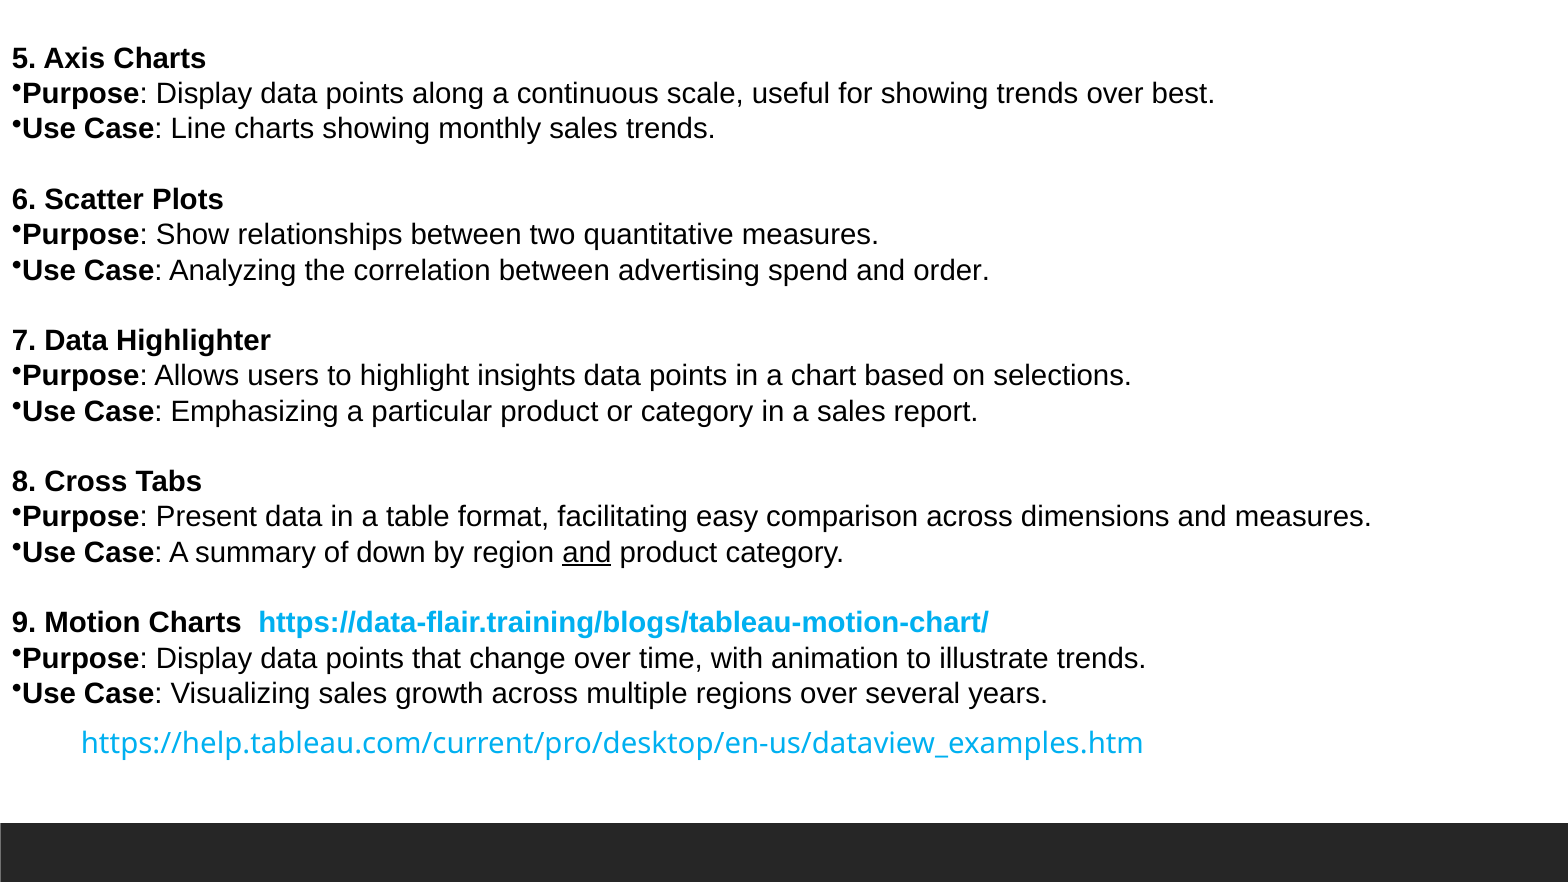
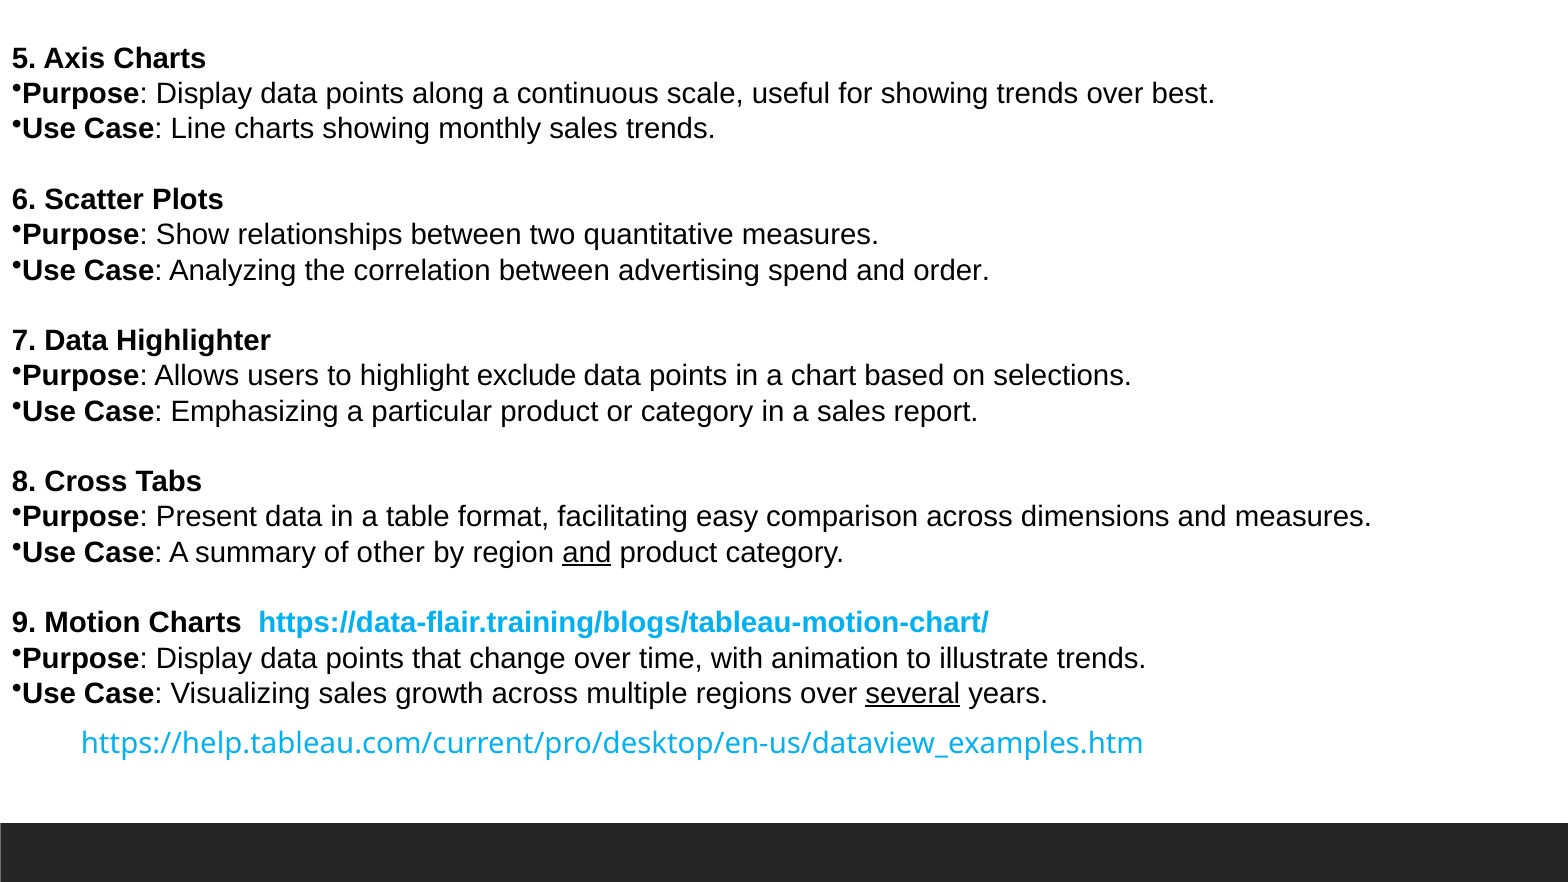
insights: insights -> exclude (527, 376)
down: down -> other (391, 553)
several underline: none -> present (913, 694)
